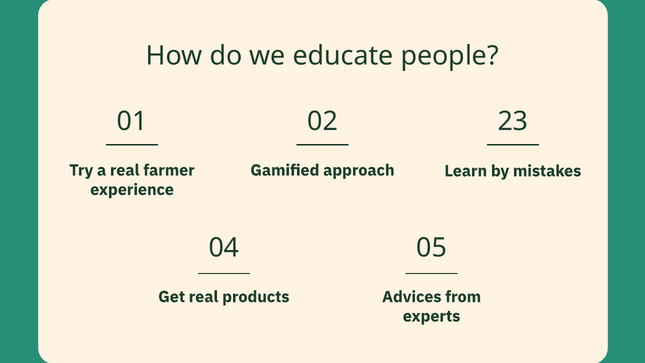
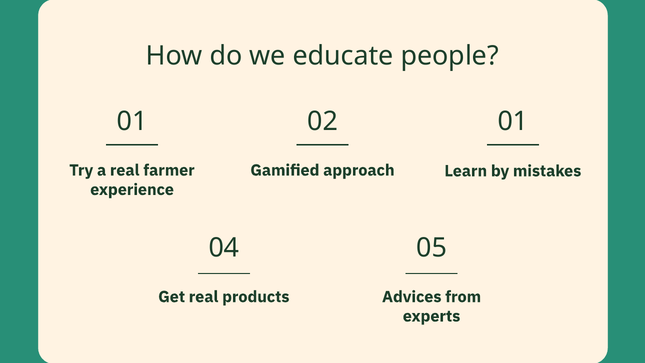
02 23: 23 -> 01 (513, 121)
